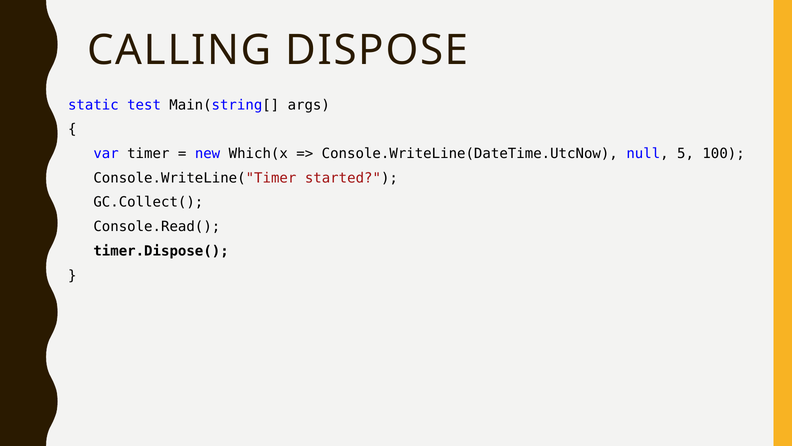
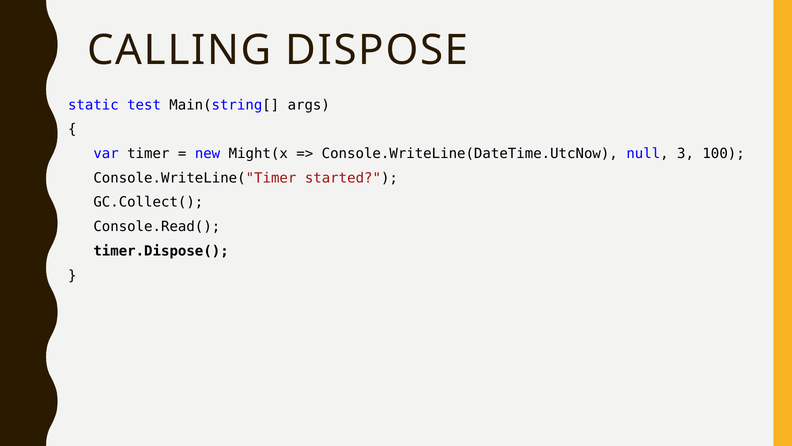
Which(x: Which(x -> Might(x (258, 153)
5: 5 -> 3 (685, 153)
